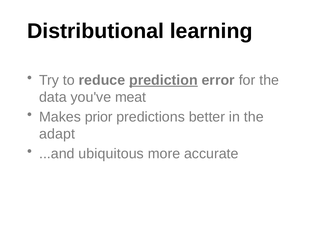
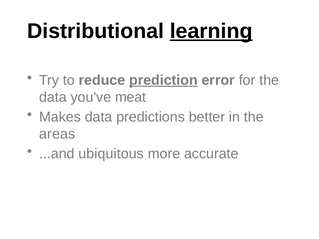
learning underline: none -> present (211, 31)
Makes prior: prior -> data (99, 117)
adapt: adapt -> areas (57, 134)
